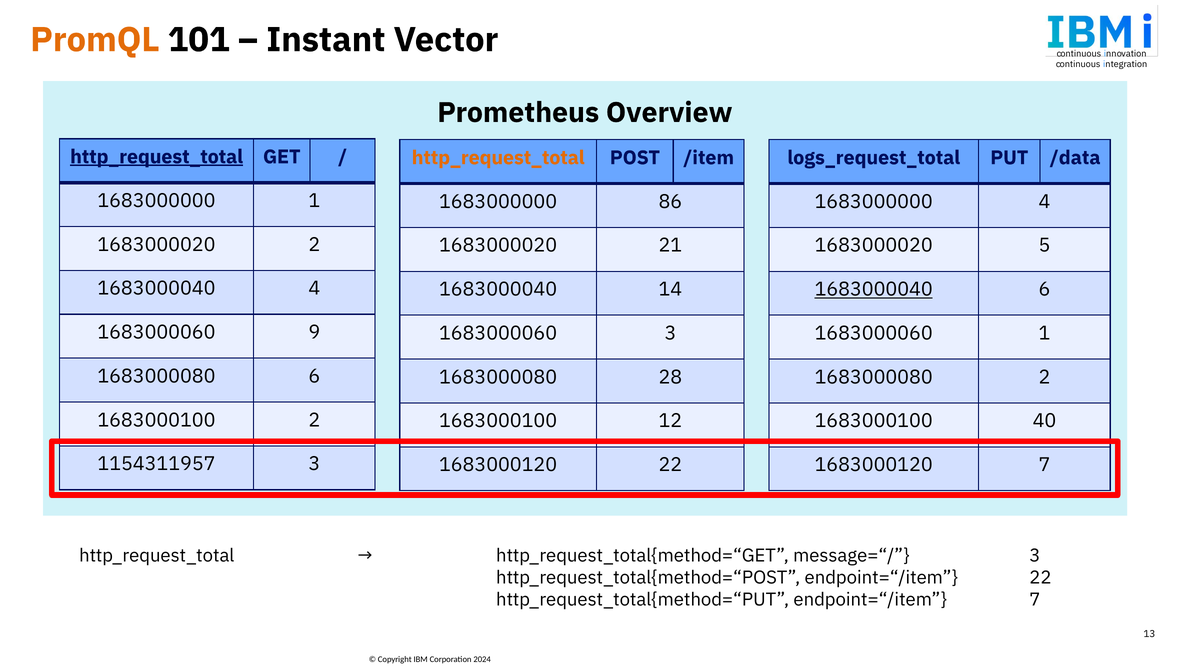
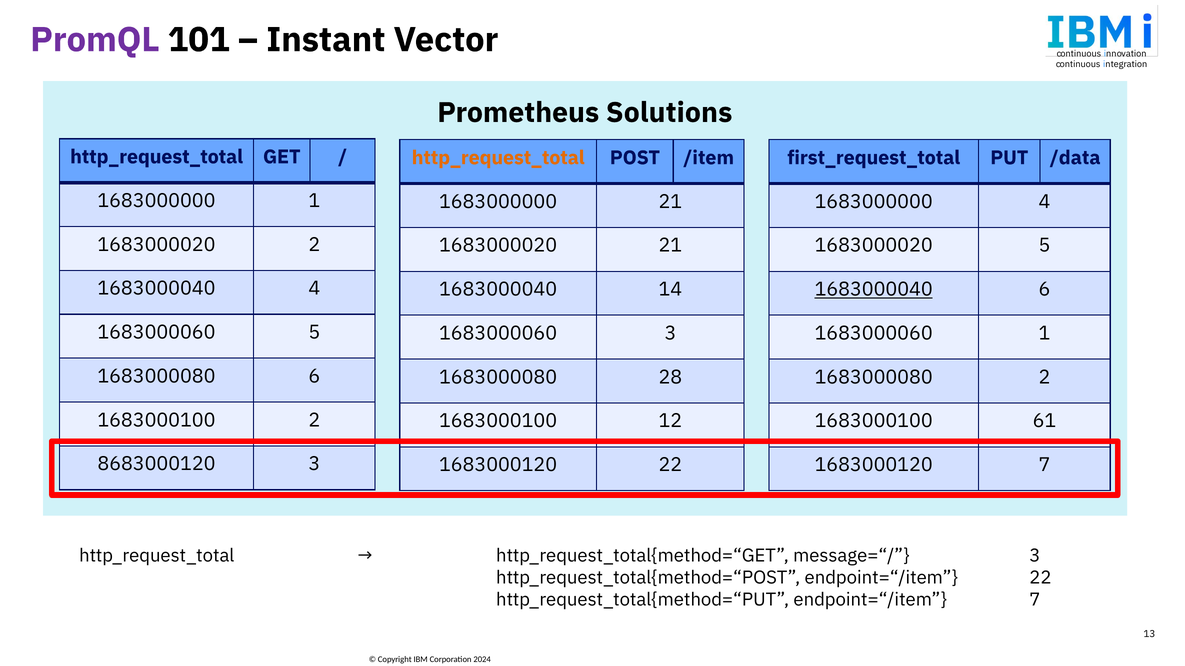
PromQL colour: orange -> purple (95, 40)
Overview: Overview -> Solutions (669, 113)
http_request_total underline: present -> none (157, 157)
logs_request_total: logs_request_total -> first_request_total (874, 158)
1683000000 86: 86 -> 21 (670, 202)
1683000060 9: 9 -> 5 (314, 333)
40: 40 -> 61 (1044, 421)
1154311957: 1154311957 -> 8683000120 (157, 464)
